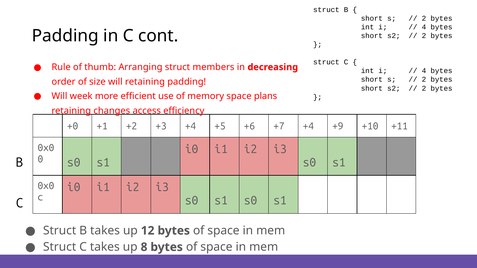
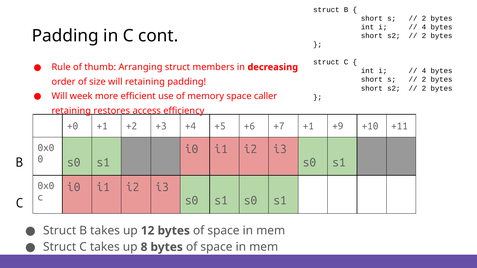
plans: plans -> caller (266, 96)
changes: changes -> restores (112, 111)
+7 +4: +4 -> +1 (308, 126)
